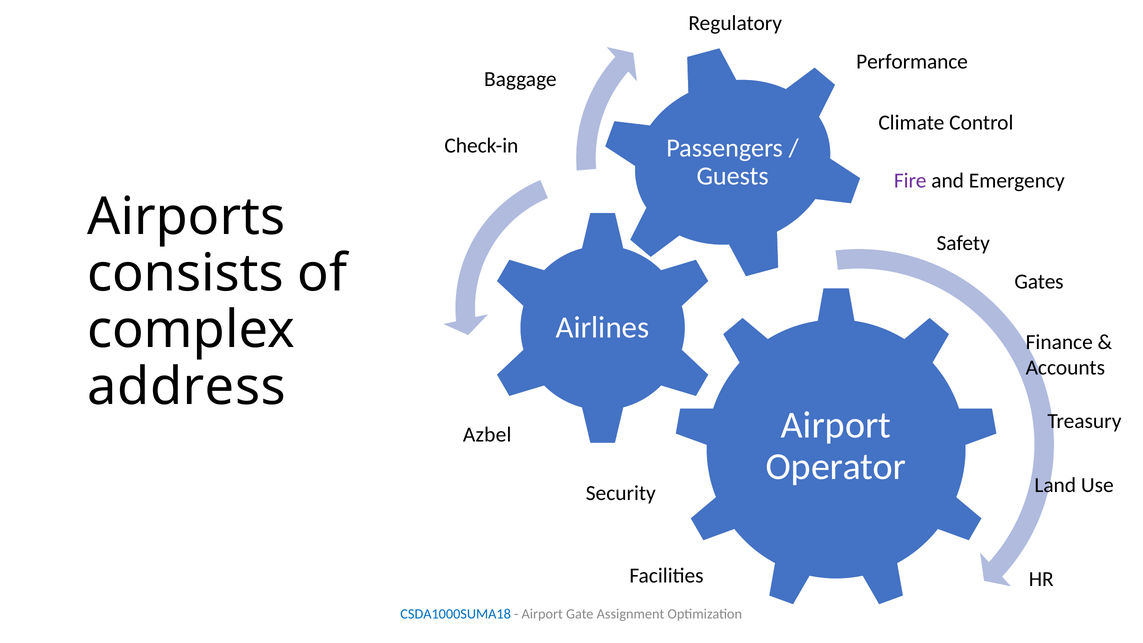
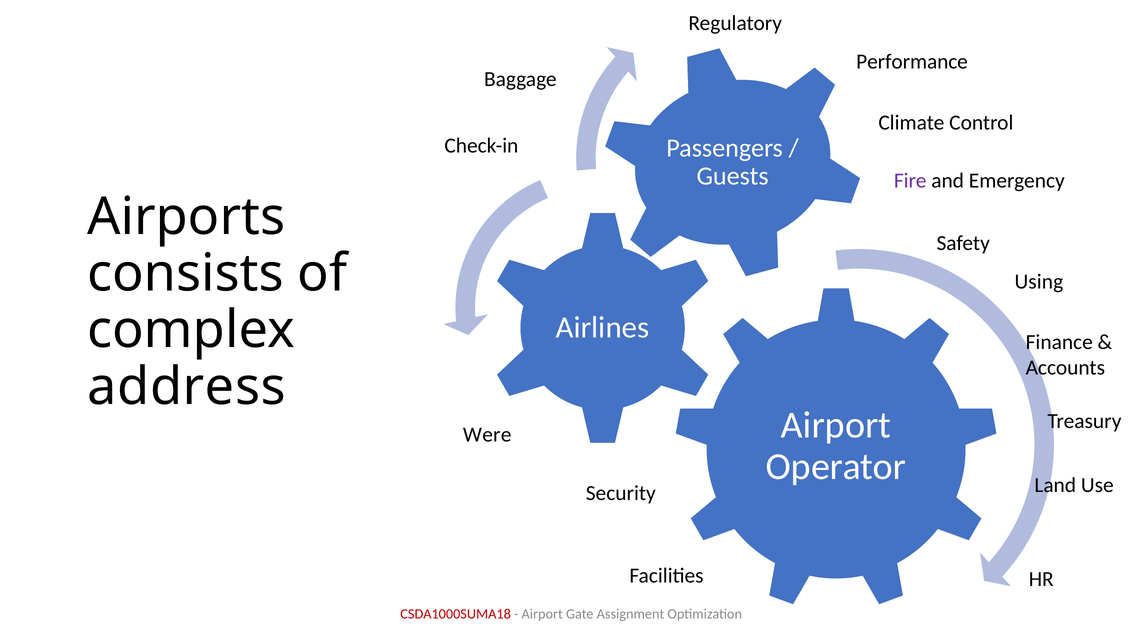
Gates: Gates -> Using (1039, 282)
Azbel: Azbel -> Were (487, 435)
CSDA1000SUMA18 colour: blue -> red (456, 614)
